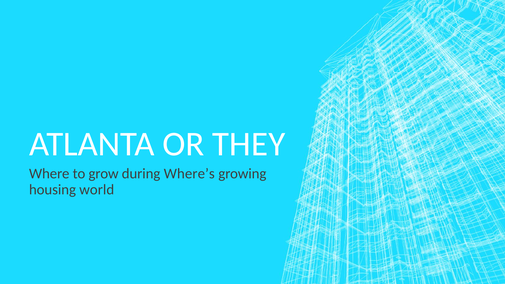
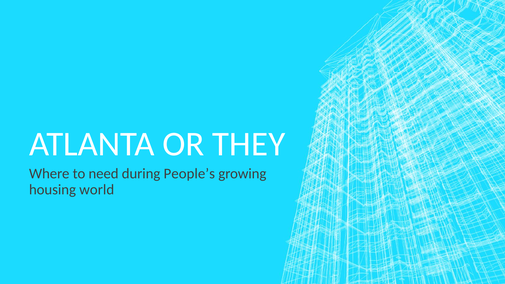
grow: grow -> need (104, 174)
Where’s: Where’s -> People’s (189, 174)
